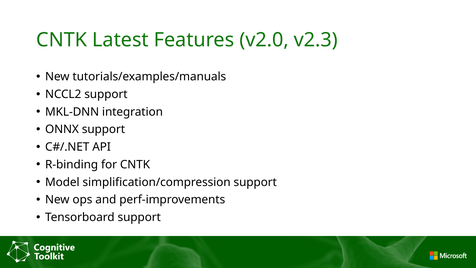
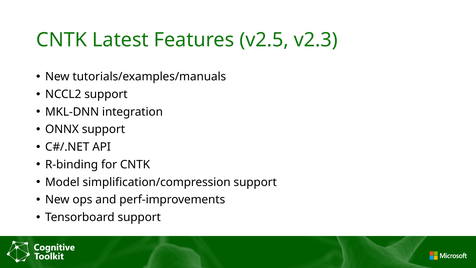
v2.0: v2.0 -> v2.5 (264, 40)
